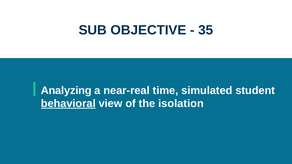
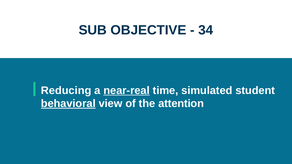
35: 35 -> 34 (206, 30)
Analyzing: Analyzing -> Reducing (66, 91)
near-real underline: none -> present (127, 91)
isolation: isolation -> attention (181, 104)
